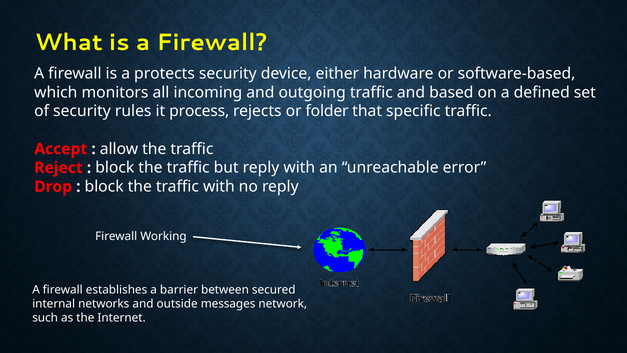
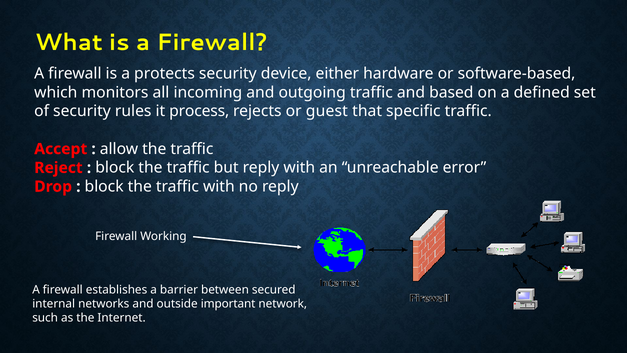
folder: folder -> guest (327, 111)
messages: messages -> important (228, 304)
